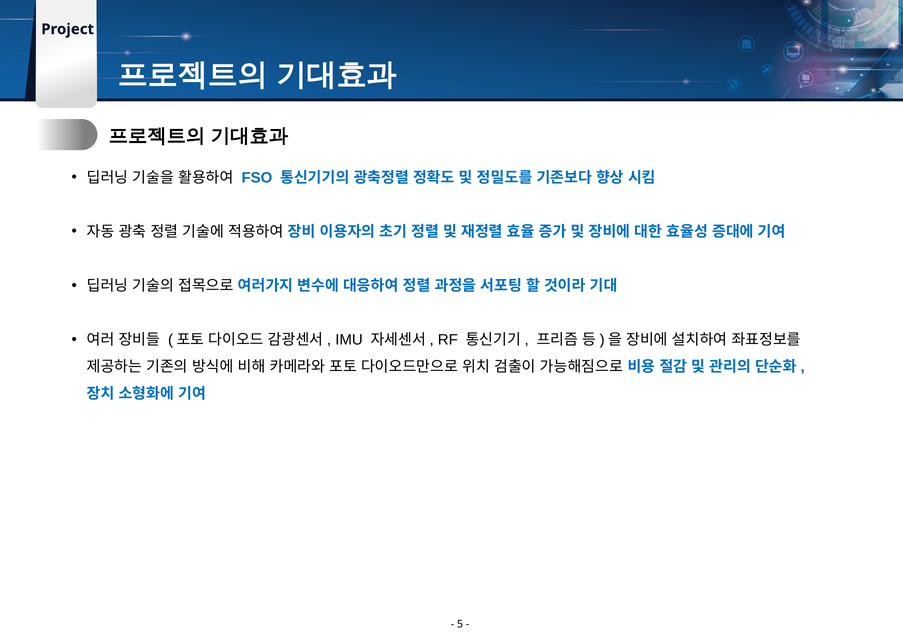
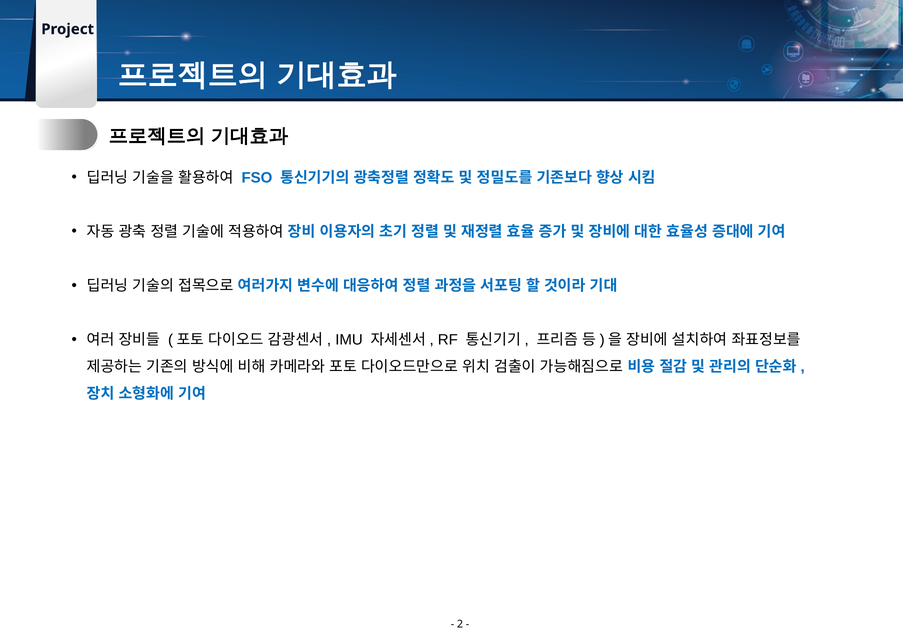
5: 5 -> 2 (460, 625)
